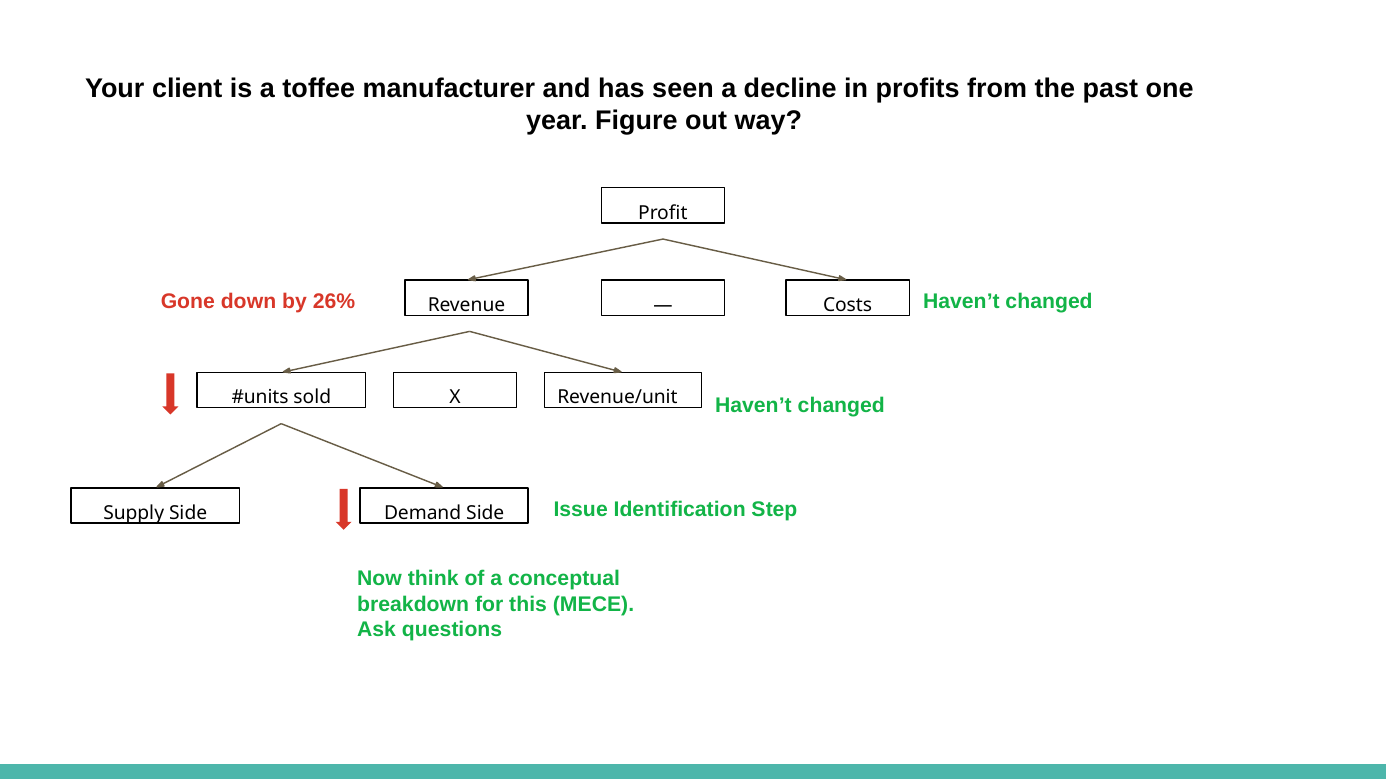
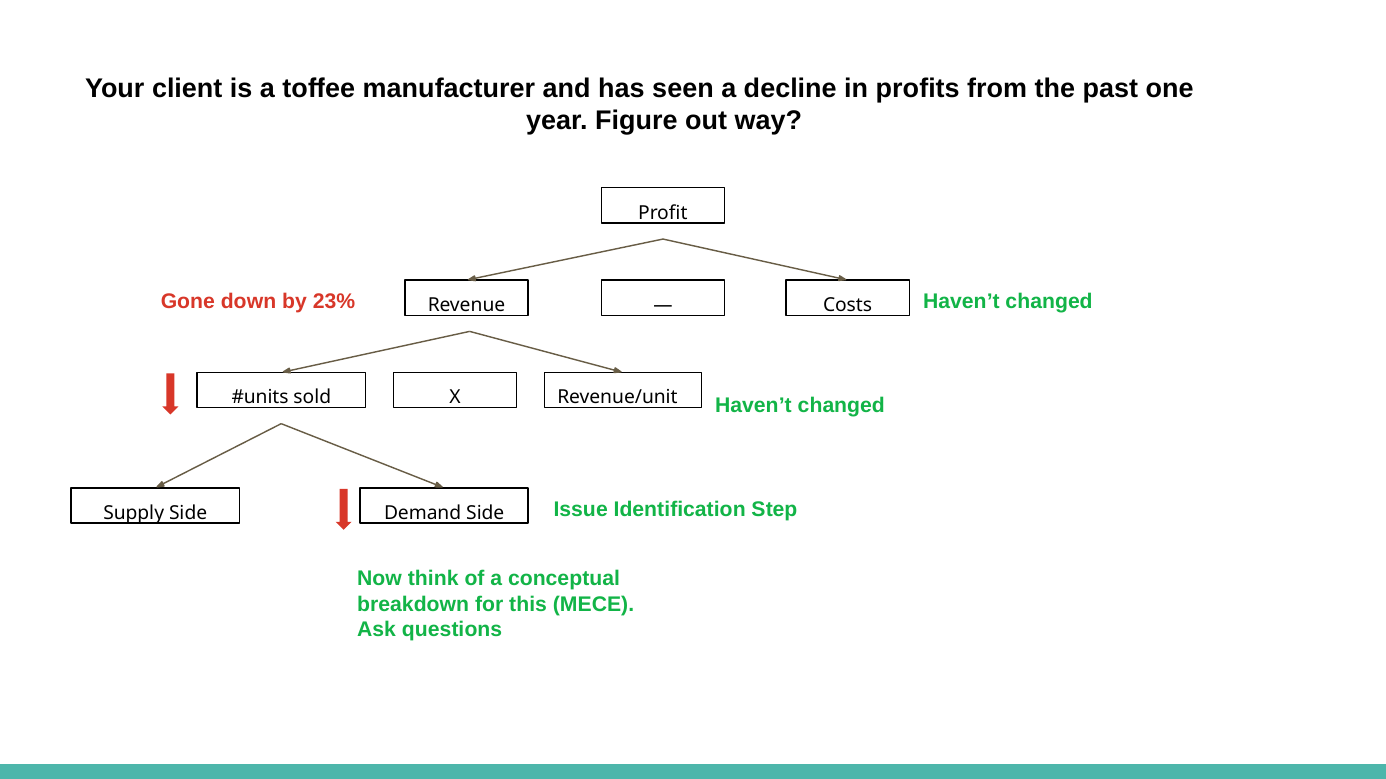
26%: 26% -> 23% (334, 302)
